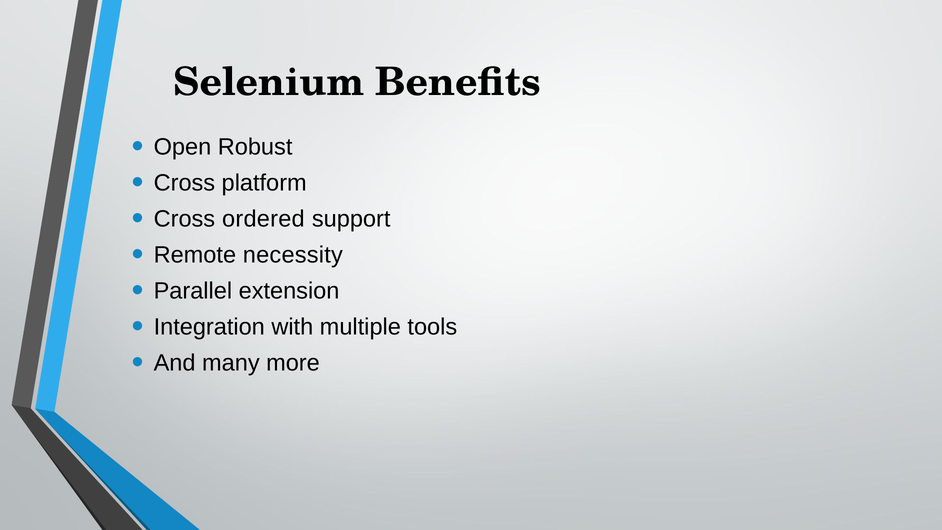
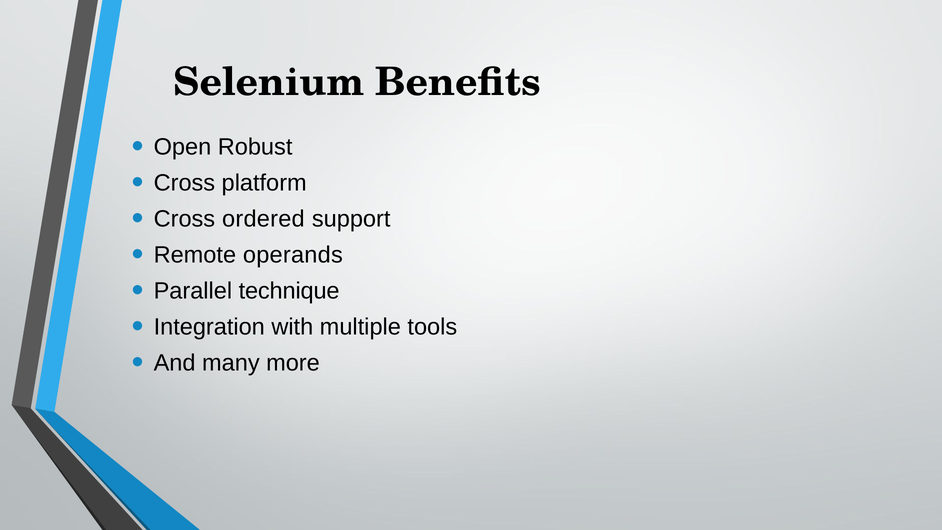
necessity: necessity -> operands (293, 255)
extension: extension -> technique (289, 291)
